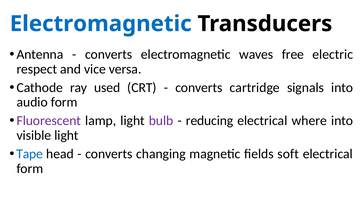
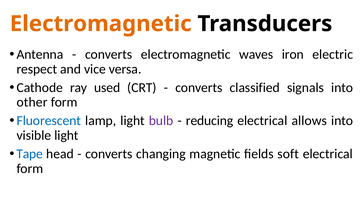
Electromagnetic colour: blue -> orange (101, 24)
free: free -> iron (293, 54)
cartridge: cartridge -> classified (255, 88)
audio: audio -> other (32, 102)
Fluorescent colour: purple -> blue (49, 121)
where: where -> allows (309, 121)
